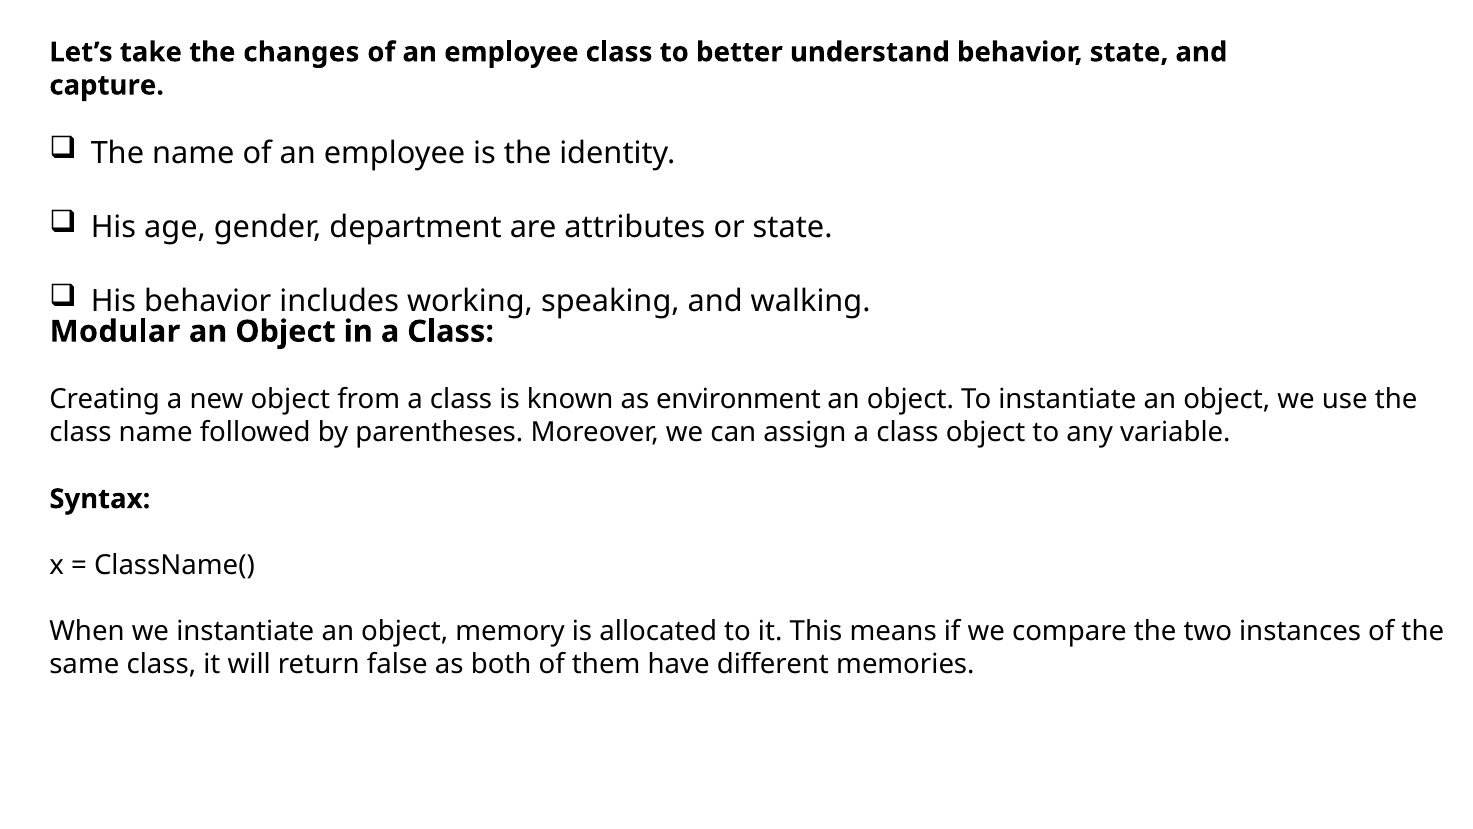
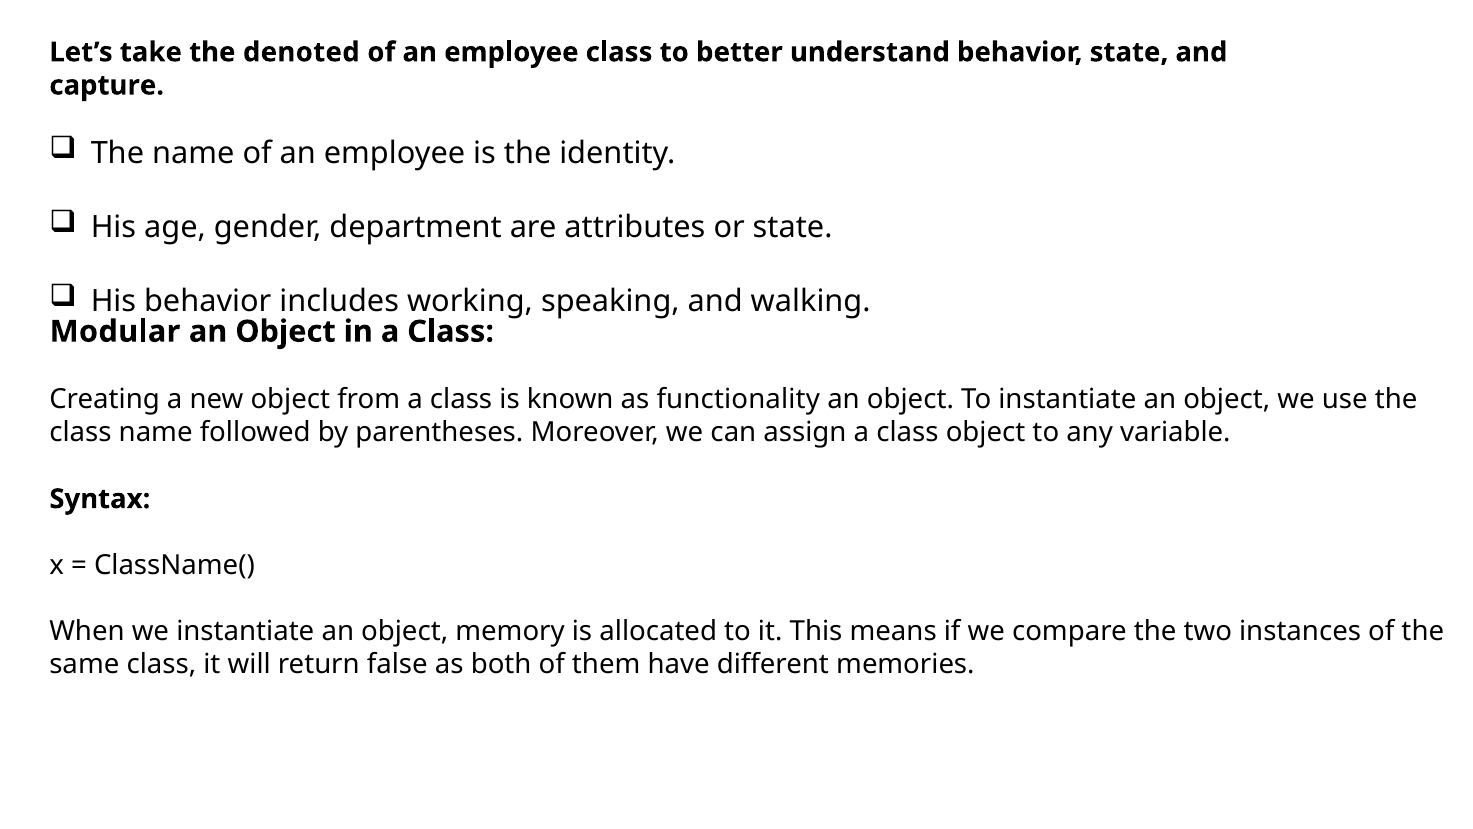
changes: changes -> denoted (301, 52)
environment: environment -> functionality (738, 399)
